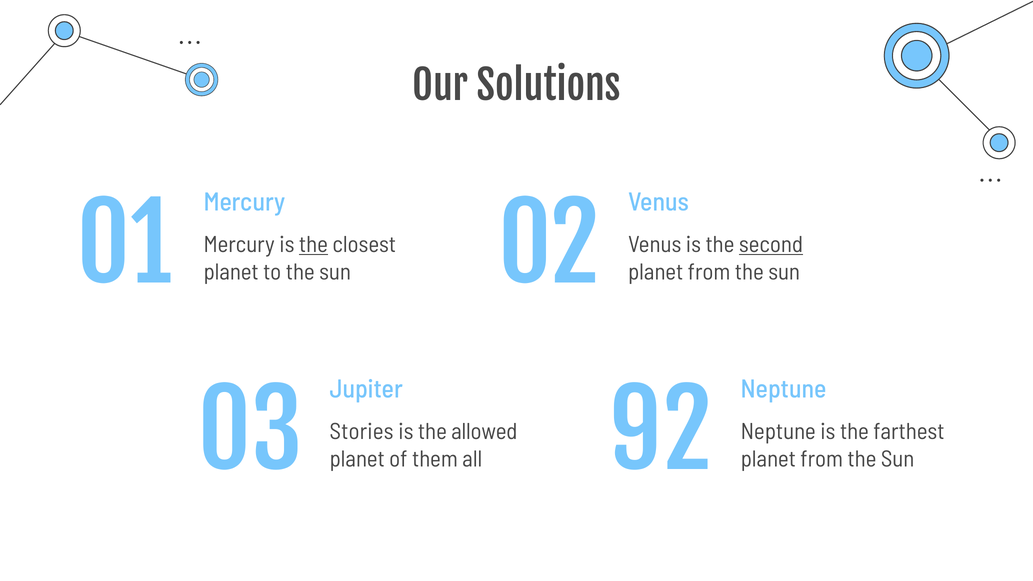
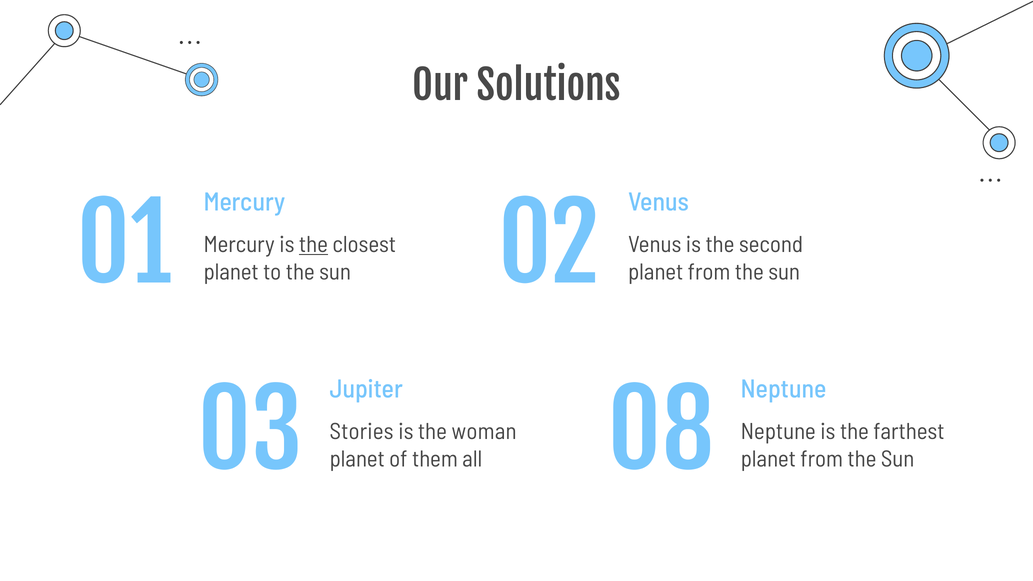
second underline: present -> none (771, 245)
92: 92 -> 08 (661, 435)
allowed: allowed -> woman (484, 432)
